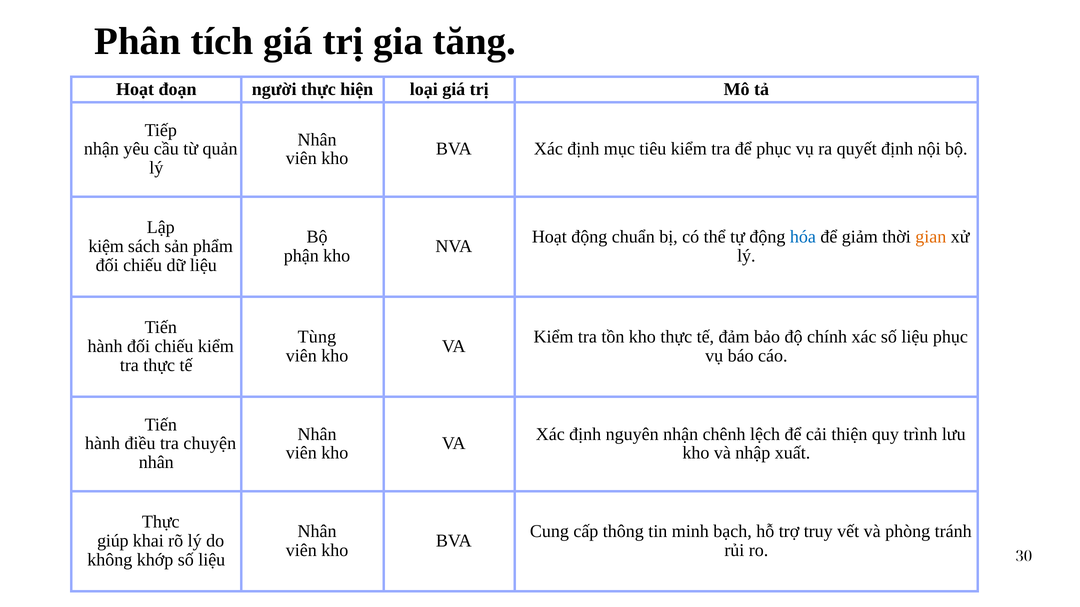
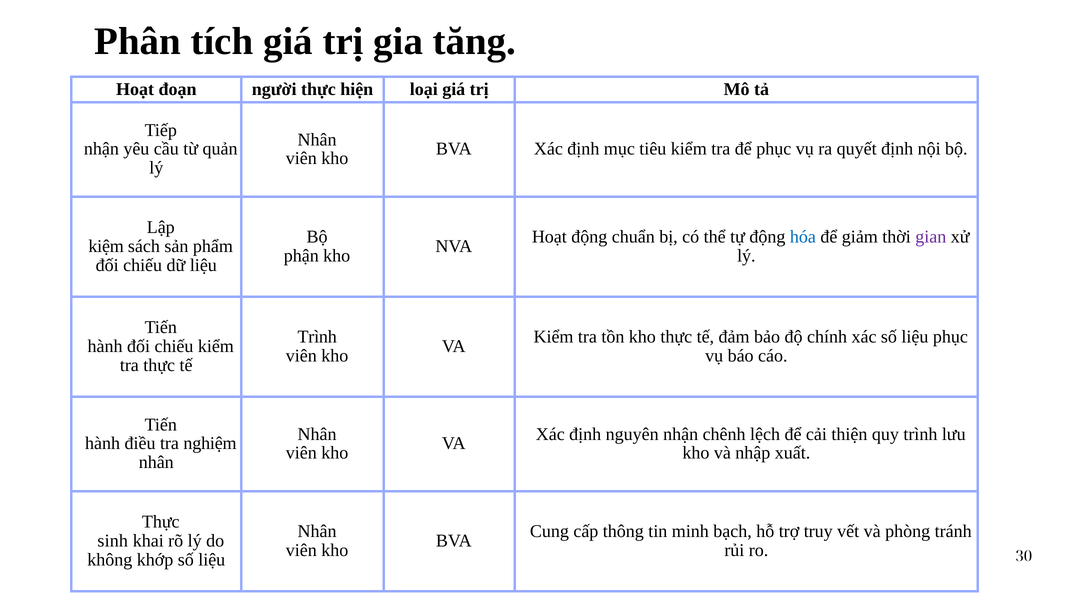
gian colour: orange -> purple (931, 237)
Tùng: Tùng -> Trình (317, 337)
chuyện: chuyện -> nghiệm (210, 444)
giúp: giúp -> sinh (113, 541)
